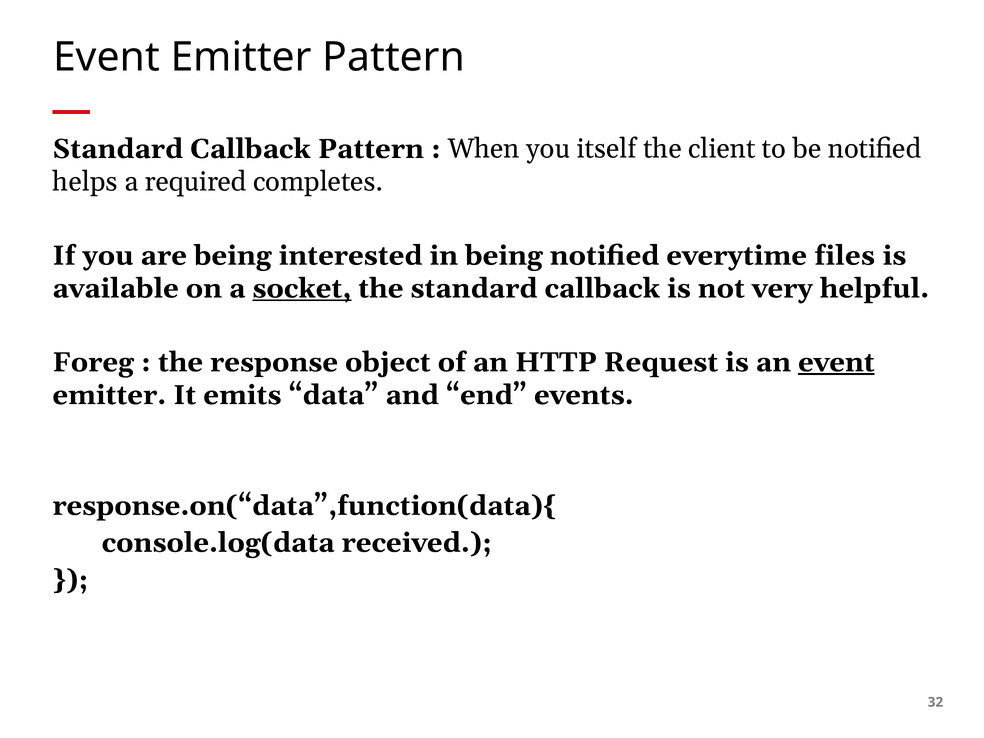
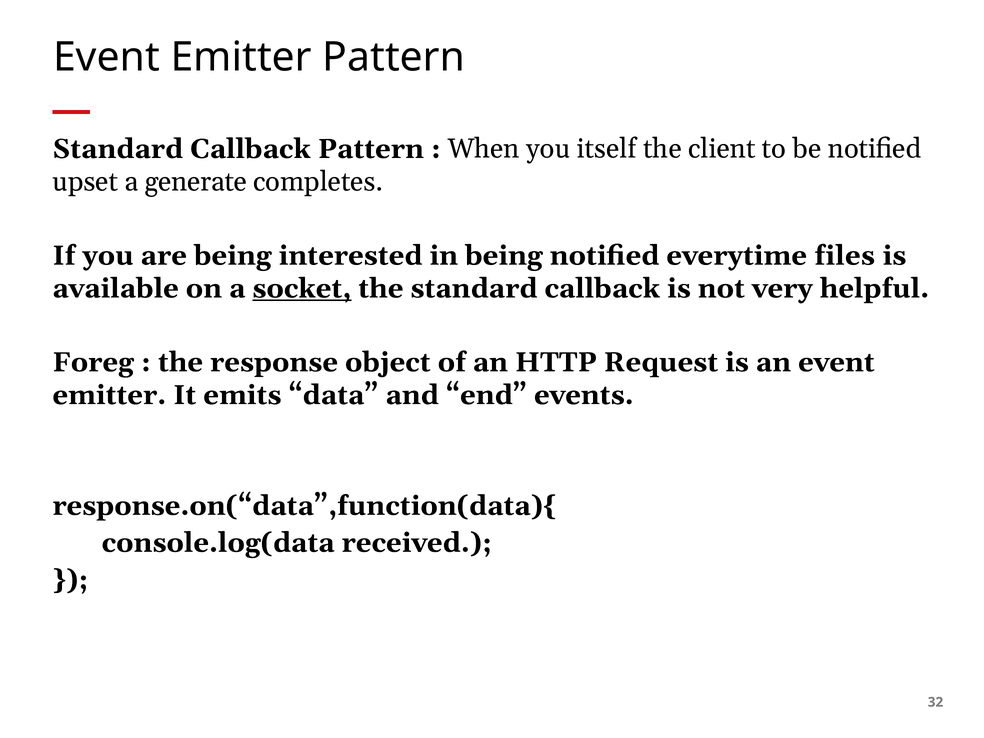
helps: helps -> upset (85, 182)
required: required -> generate (196, 182)
event underline: present -> none (836, 362)
